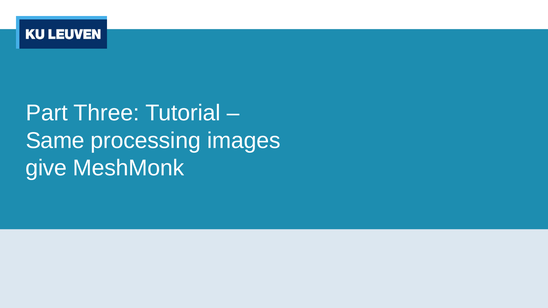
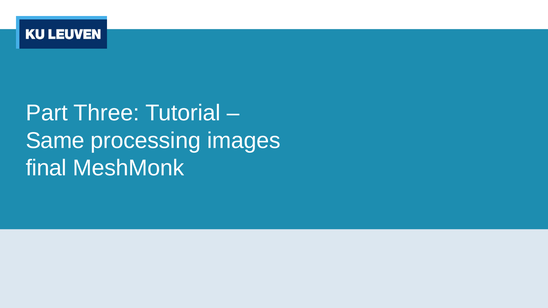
give: give -> final (46, 168)
